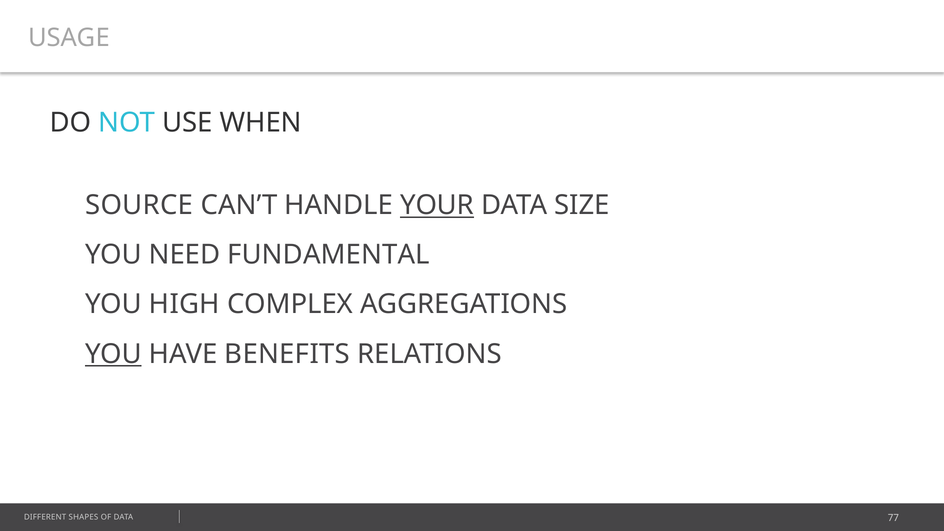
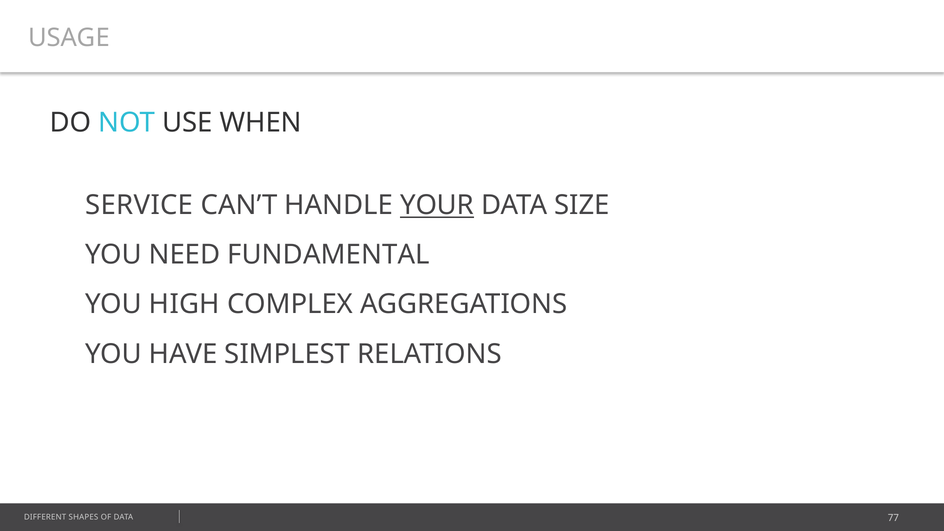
SOURCE: SOURCE -> SERVICE (139, 205)
YOU underline: present -> none (113, 354)
BENEFITS: BENEFITS -> SIMPLEST (287, 354)
